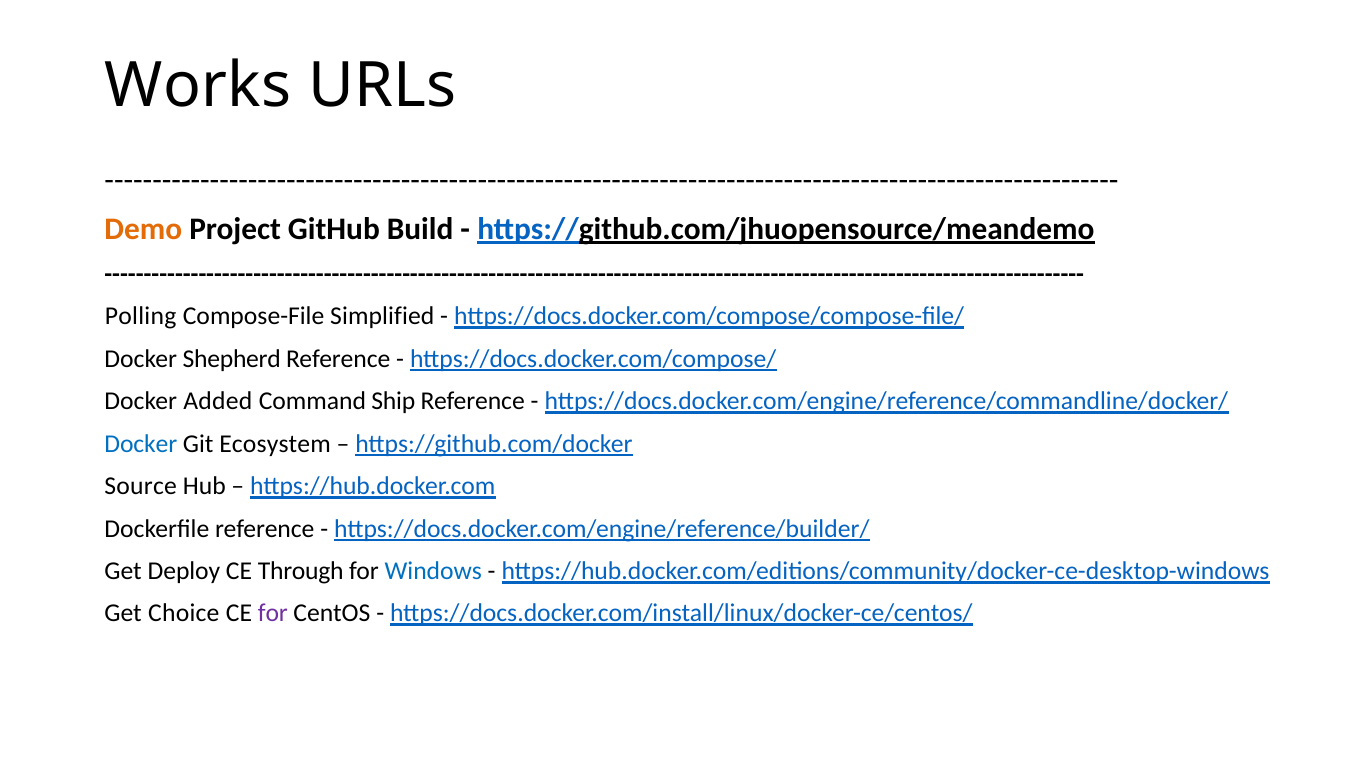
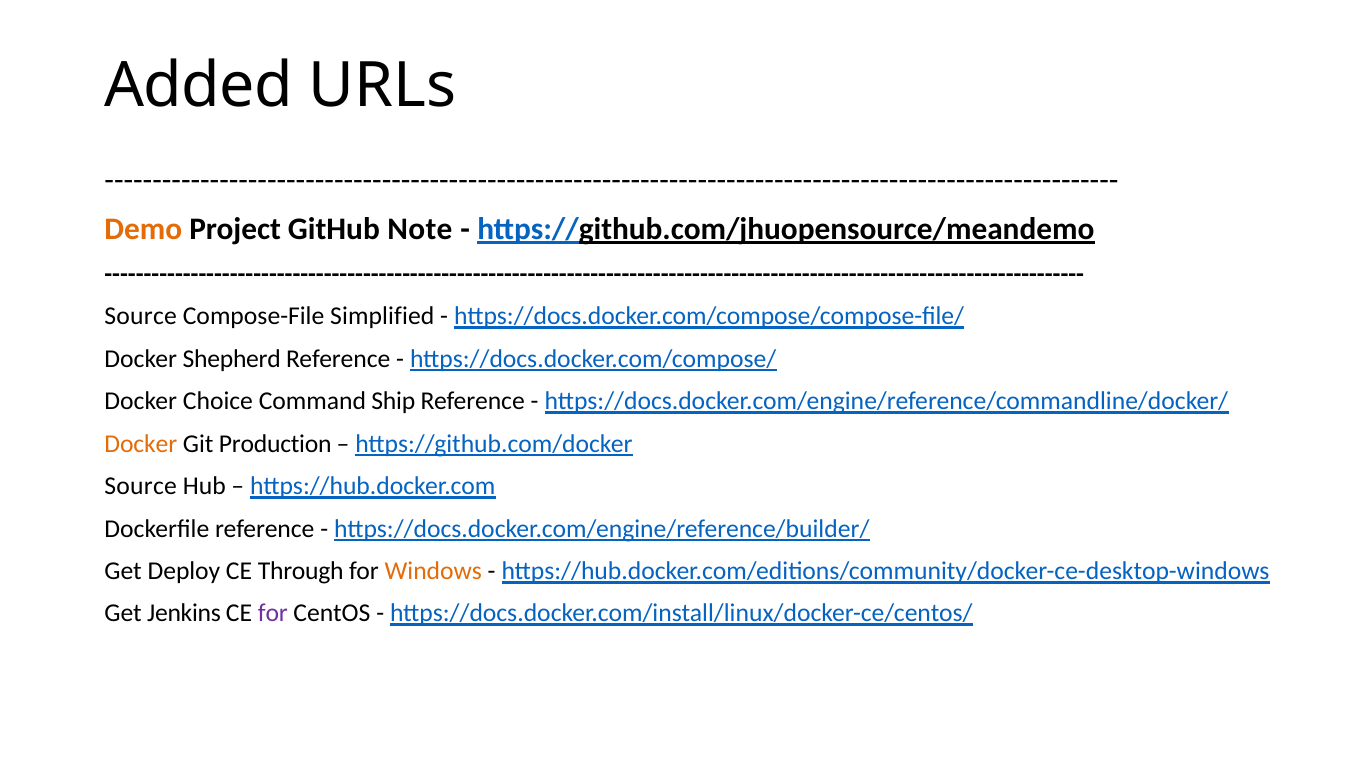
Works: Works -> Added (199, 85)
Build: Build -> Note (420, 229)
Polling: Polling -> Source (141, 317)
Added: Added -> Choice (218, 402)
Docker colour: blue -> orange (141, 444)
Ecosystem: Ecosystem -> Production (275, 444)
Windows colour: blue -> orange (433, 571)
Choice: Choice -> Jenkins (184, 614)
